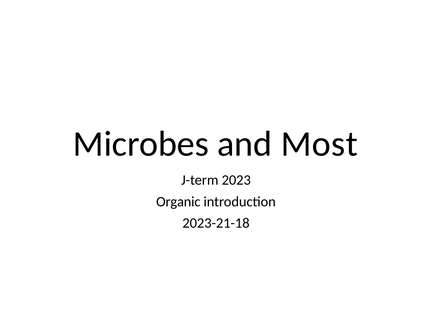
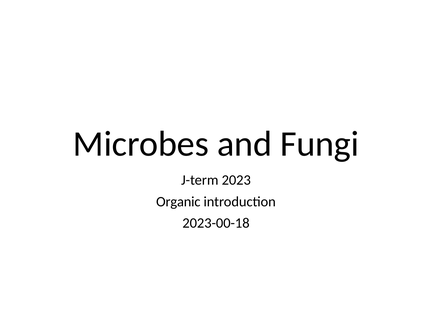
Most: Most -> Fungi (320, 144)
2023-21-18: 2023-21-18 -> 2023-00-18 (216, 223)
